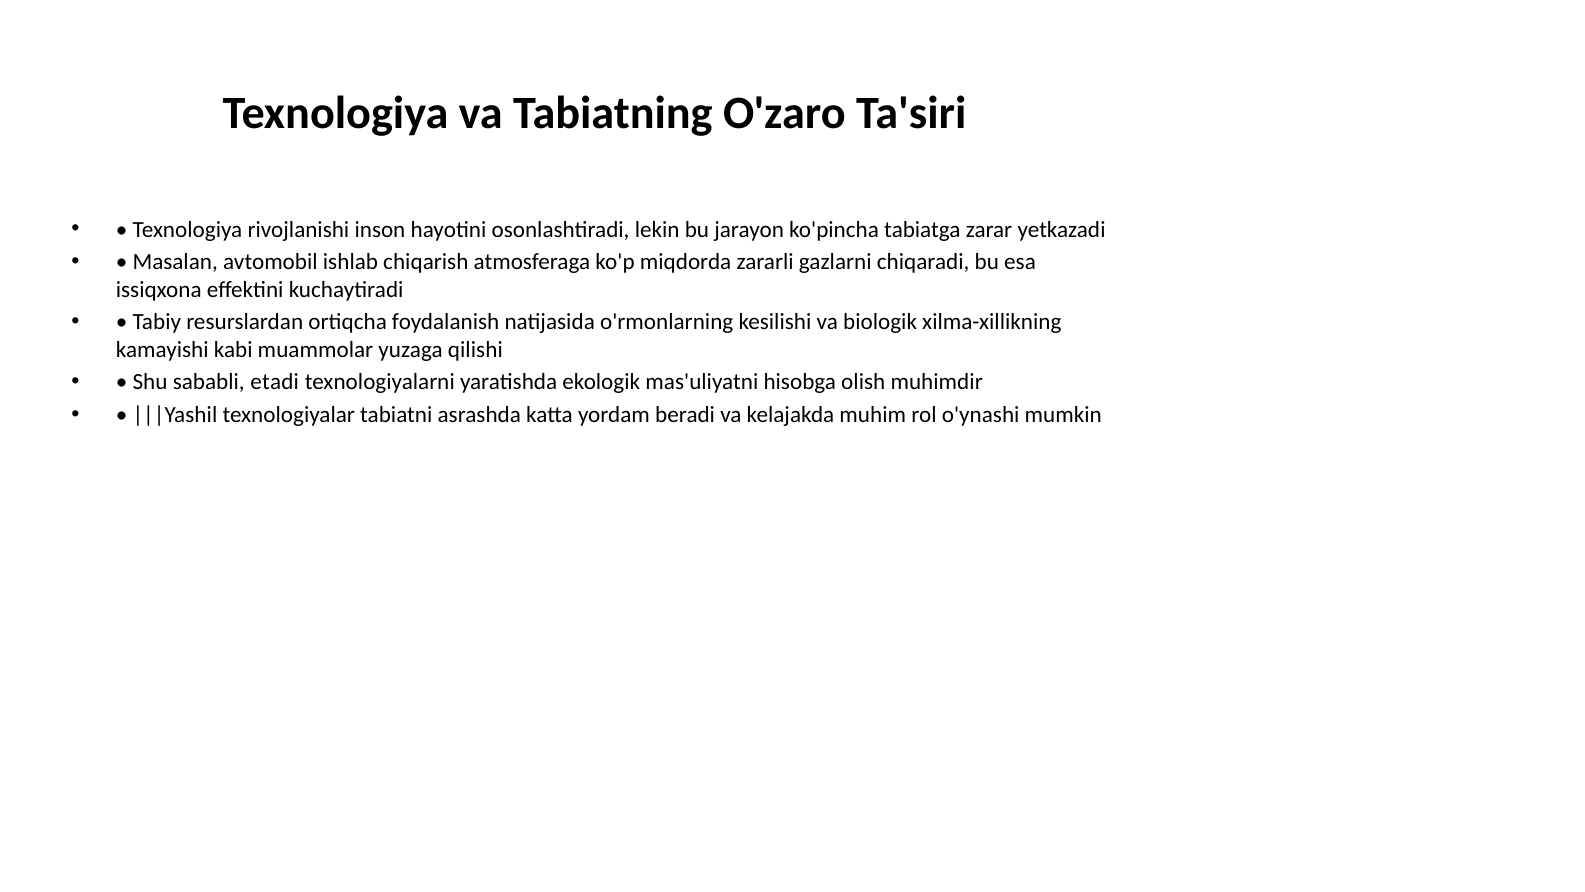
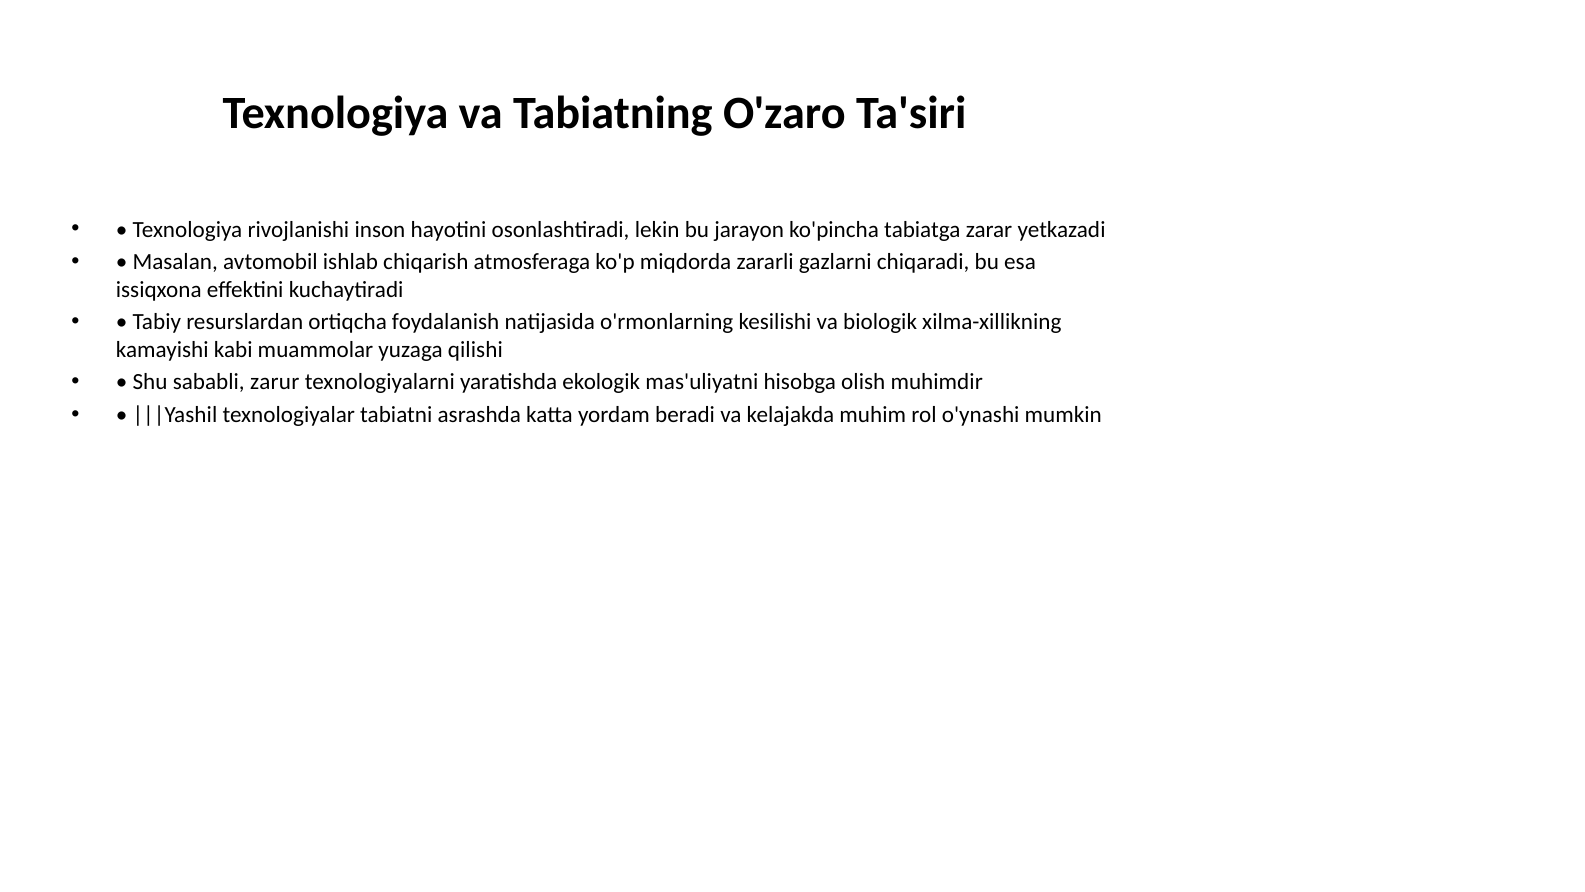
etadi: etadi -> zarur (275, 382)
